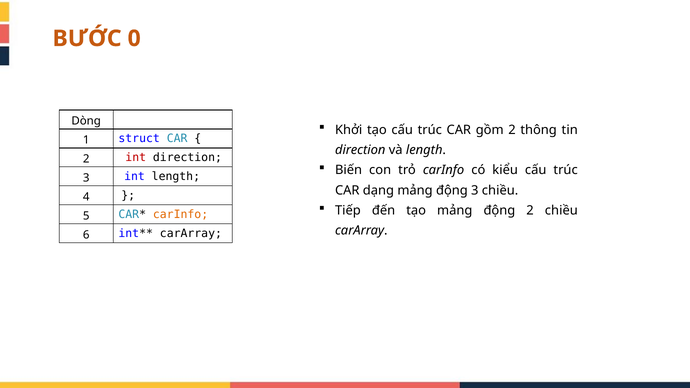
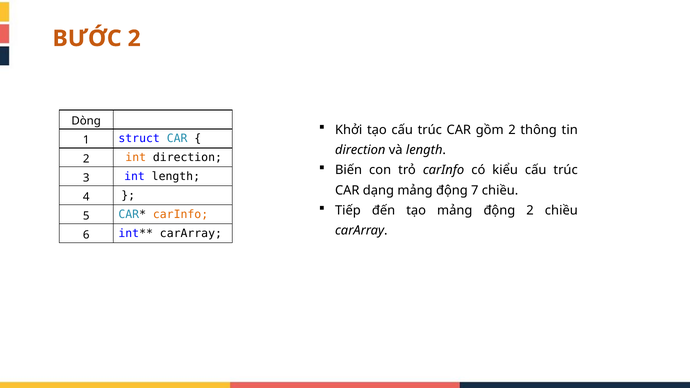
BƯỚC 0: 0 -> 2 (134, 38)
int colour: red -> orange (136, 157)
động 3: 3 -> 7 (475, 190)
